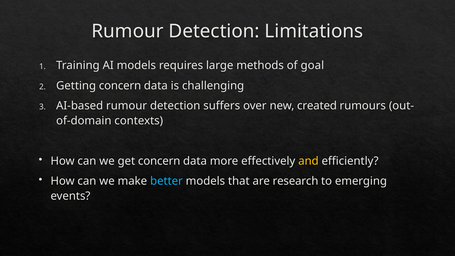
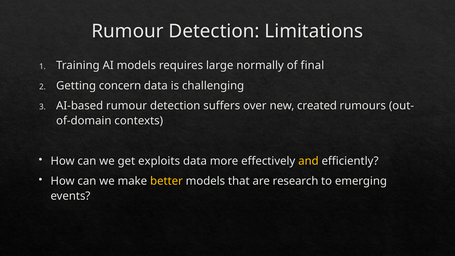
methods: methods -> normally (260, 65)
goal: goal -> final (312, 65)
get concern: concern -> exploits (159, 161)
better colour: light blue -> yellow (166, 181)
